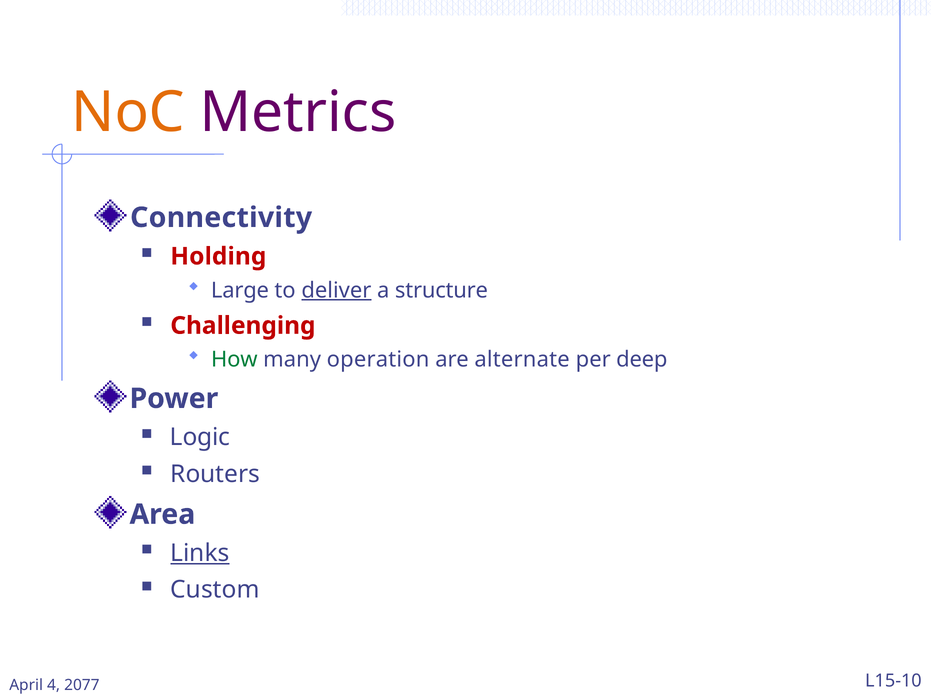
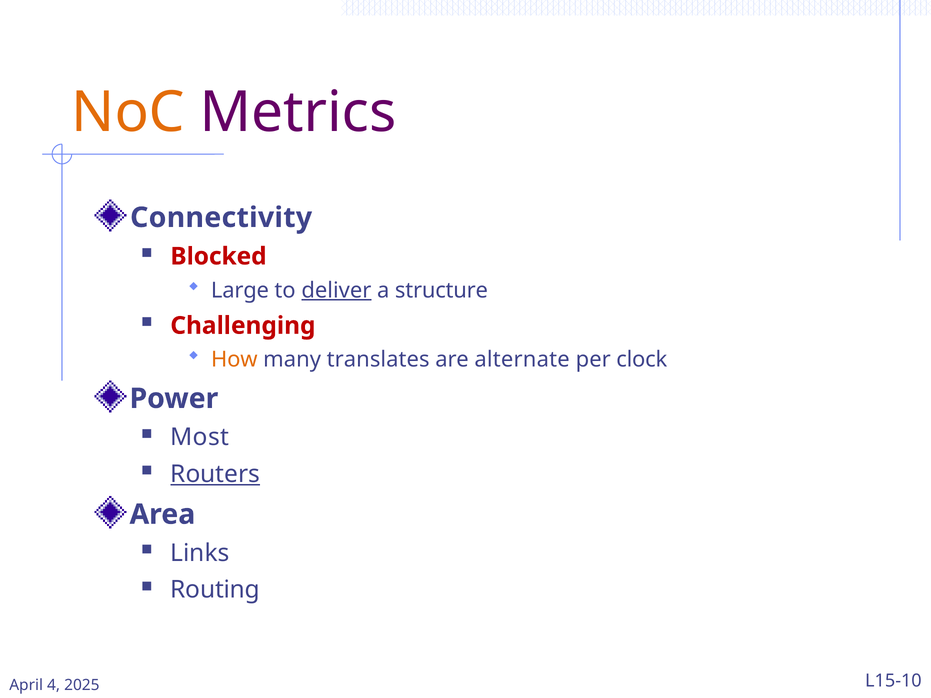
Holding: Holding -> Blocked (218, 256)
How colour: green -> orange (234, 360)
operation: operation -> translates (378, 360)
deep: deep -> clock (642, 360)
Logic: Logic -> Most (200, 437)
Routers underline: none -> present (215, 474)
Links underline: present -> none (200, 553)
Custom: Custom -> Routing (215, 590)
2077: 2077 -> 2025 (82, 685)
